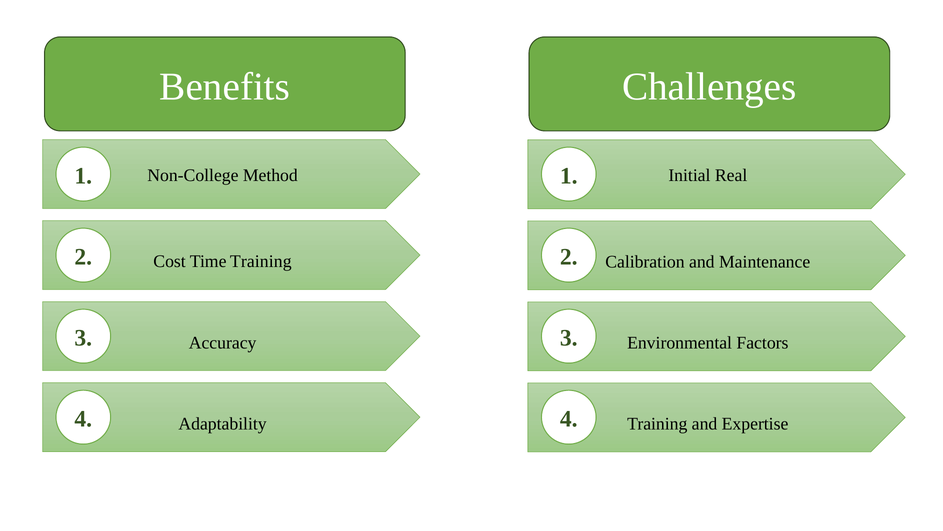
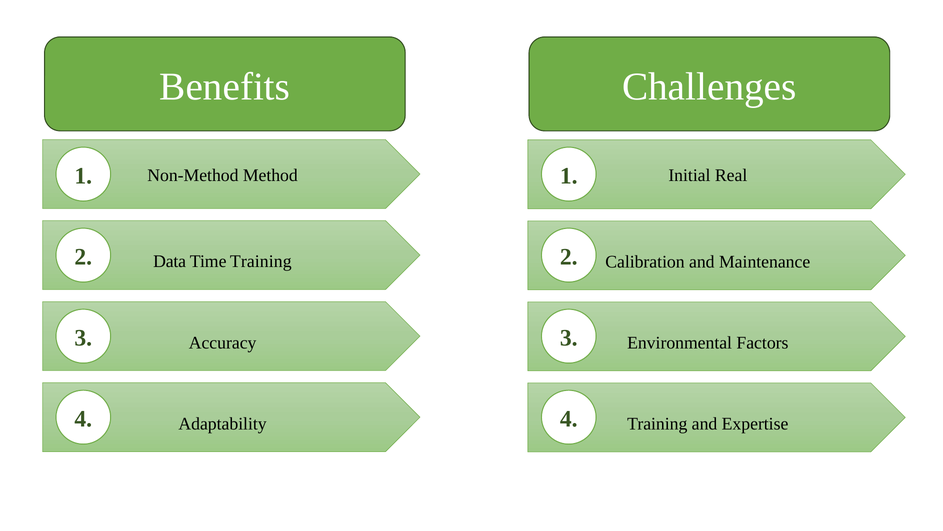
Non-College: Non-College -> Non-Method (193, 175)
Cost: Cost -> Data (170, 261)
